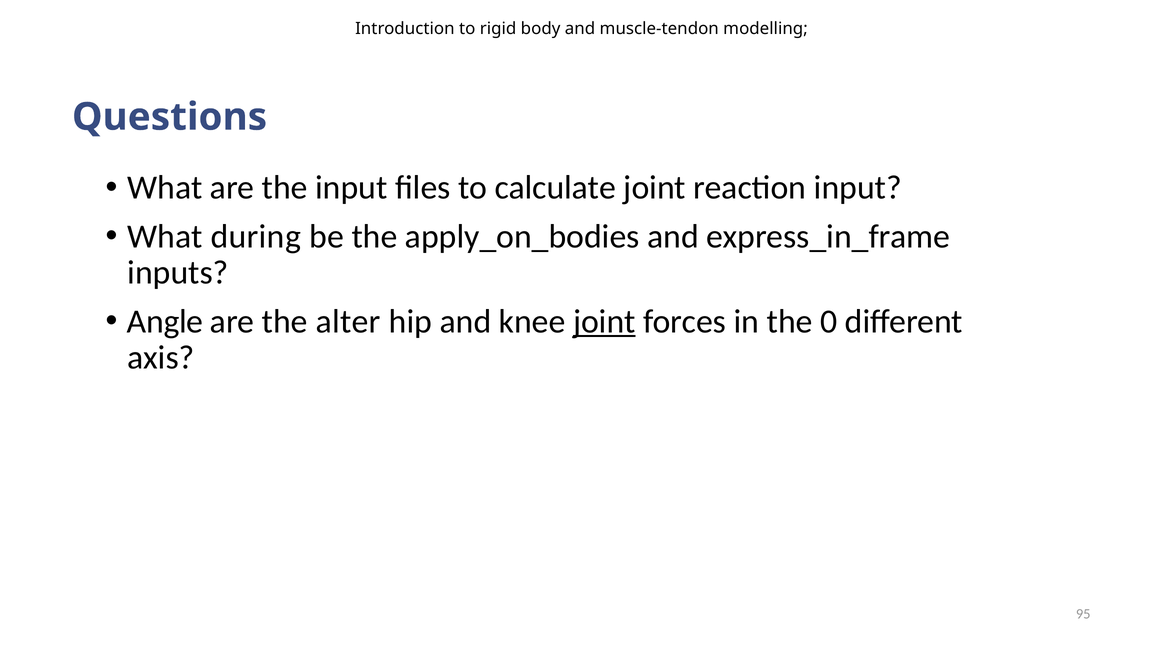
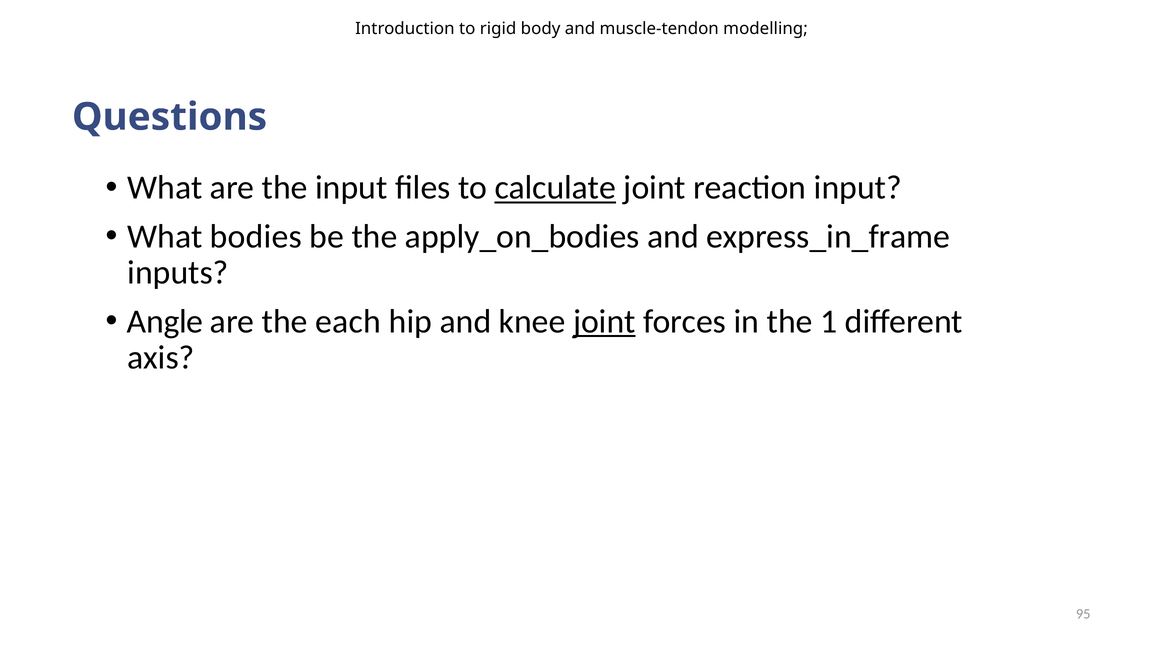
calculate underline: none -> present (555, 188)
during: during -> bodies (256, 236)
alter: alter -> each (348, 321)
0: 0 -> 1 (829, 321)
